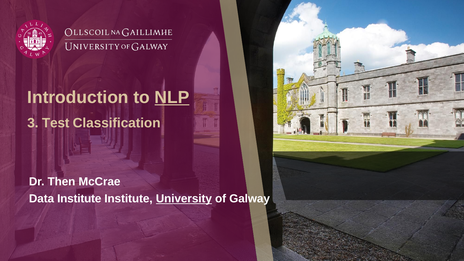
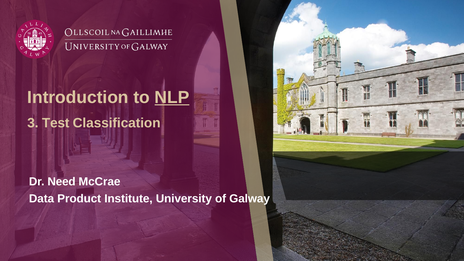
Then: Then -> Need (62, 182)
Data Institute: Institute -> Product (79, 199)
University underline: present -> none (184, 199)
